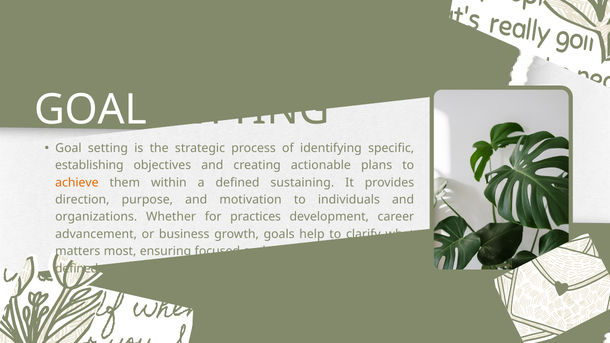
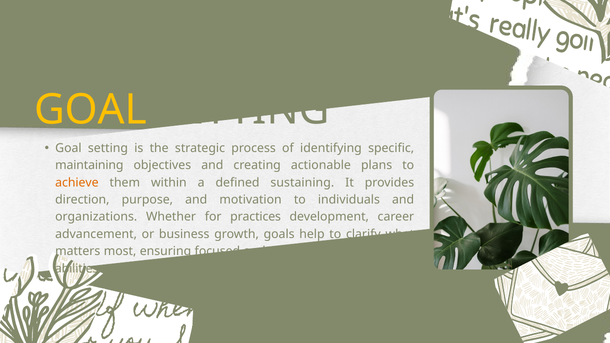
GOAL colour: white -> yellow (91, 110)
establishing: establishing -> maintaining (89, 165)
defined: defined -> abilities (77, 269)
